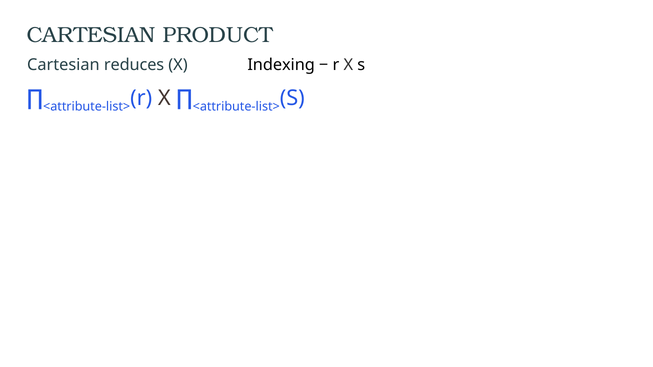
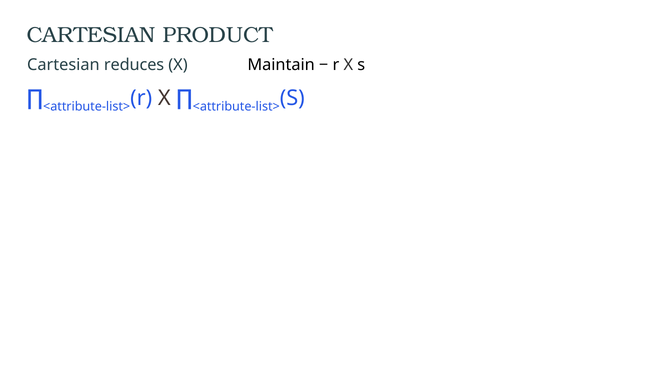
Indexing: Indexing -> Maintain (281, 65)
